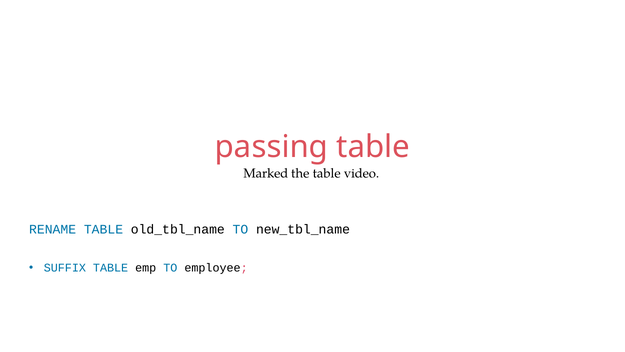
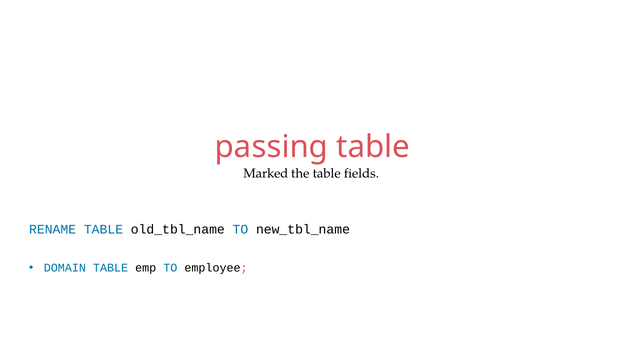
video: video -> fields (361, 173)
SUFFIX: SUFFIX -> DOMAIN (65, 268)
